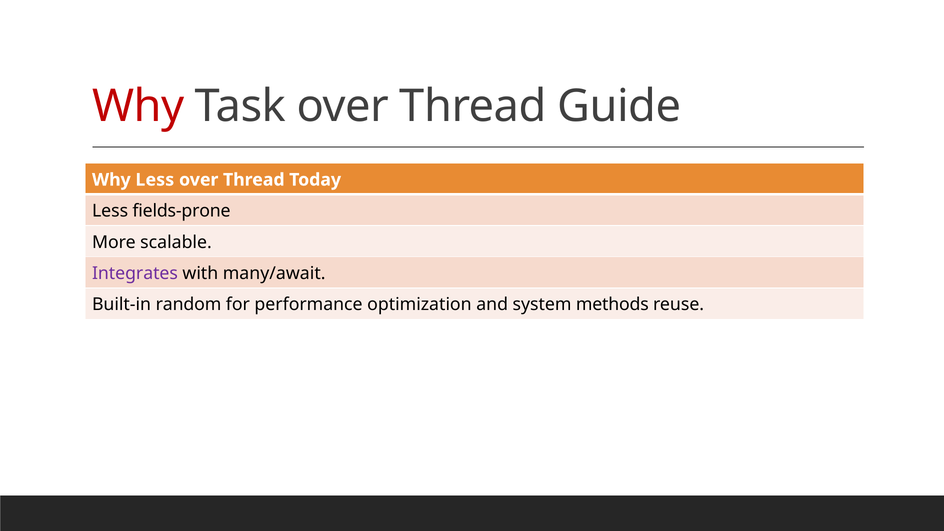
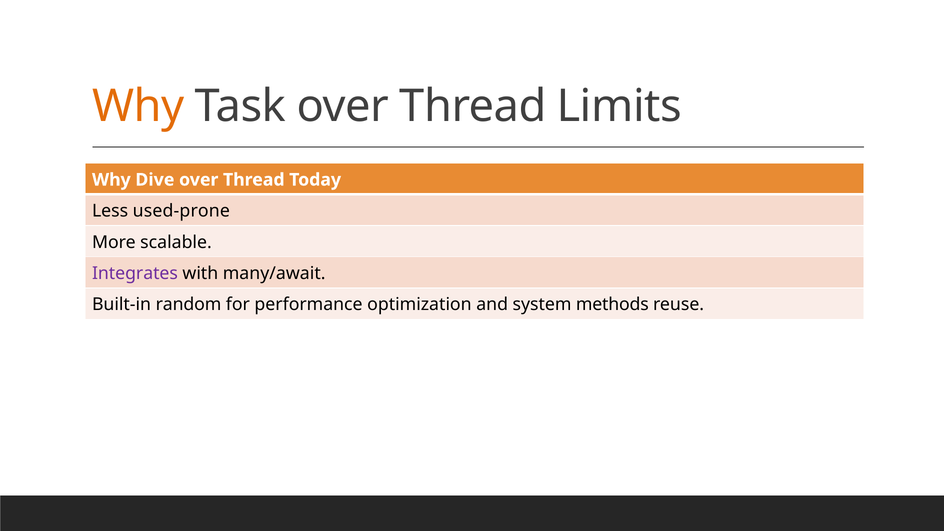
Why colour: red -> orange (138, 106)
Guide: Guide -> Limits (619, 106)
Why Less: Less -> Dive (155, 180)
fields-prone: fields-prone -> used-prone (181, 211)
